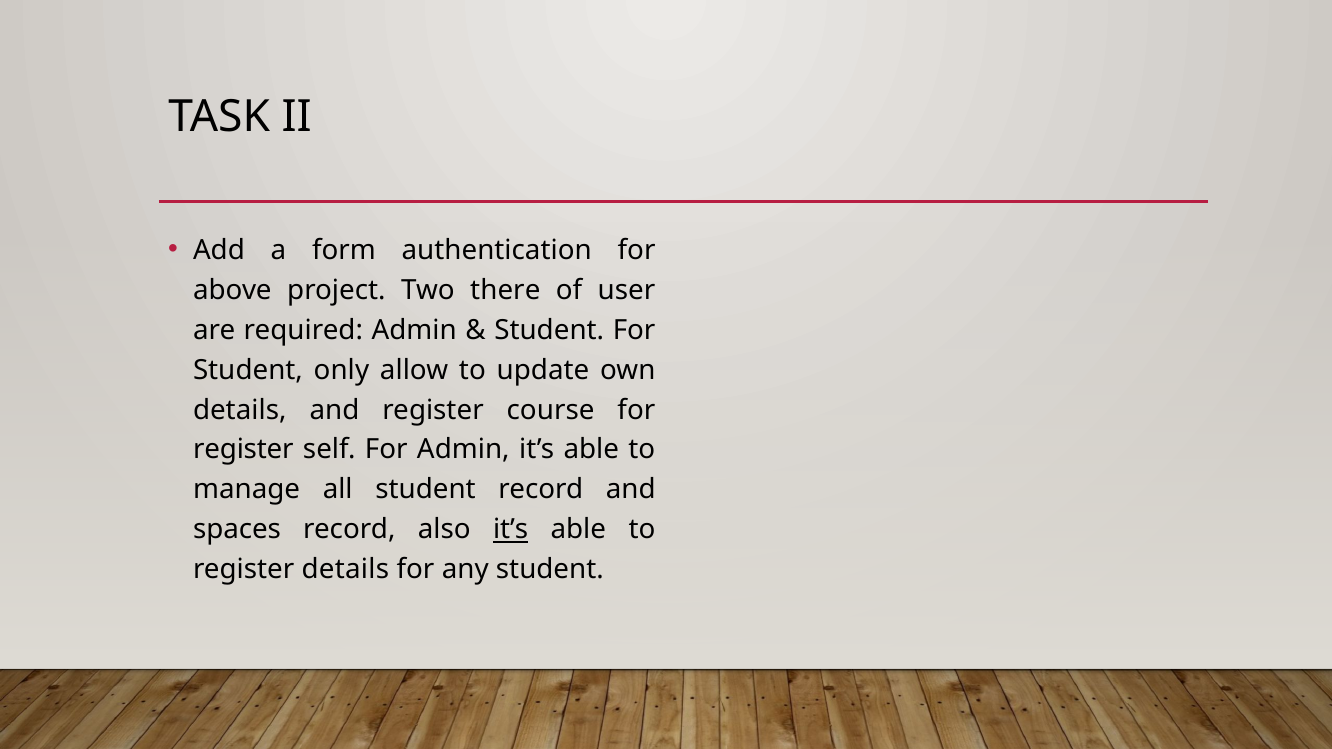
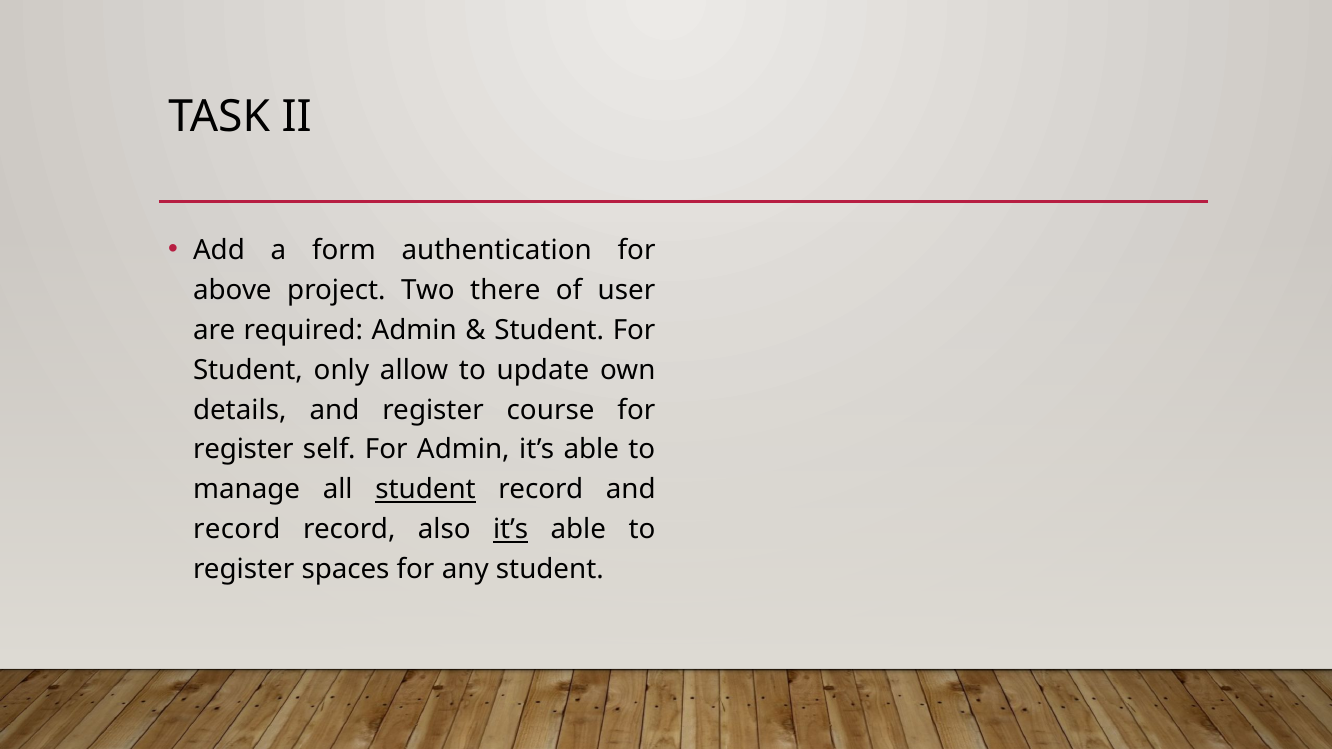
student underline: none -> present (426, 490)
spaces: spaces -> record (237, 530)
register details: details -> spaces (346, 570)
